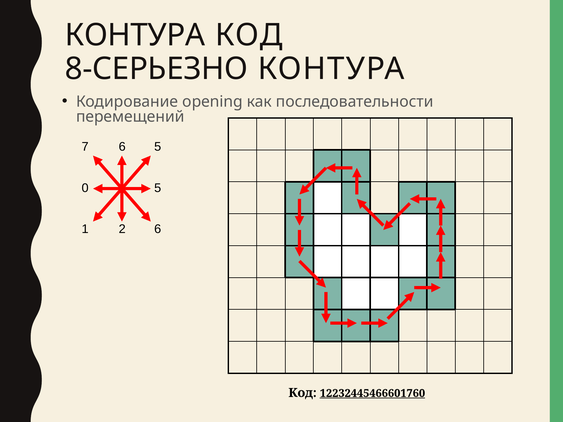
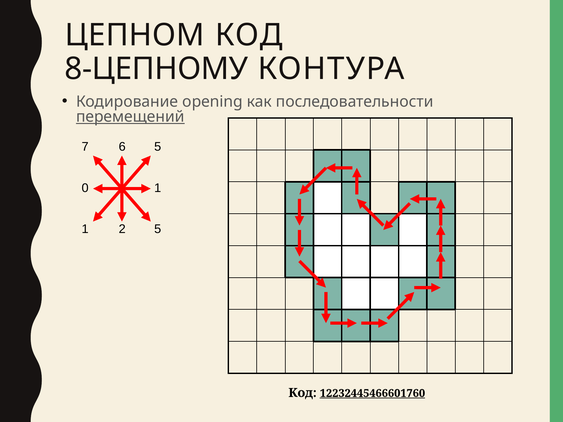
КОНТУРА: КОНТУРА -> ЦЕПНОМ (135, 35)
8-СЕРЬЕЗНО: 8-СЕРЬЕЗНО -> 8-ЦЕПНОМУ (156, 69)
перемещений underline: none -> present (130, 117)
0 5: 5 -> 1 (158, 188)
2 6: 6 -> 5 (158, 229)
